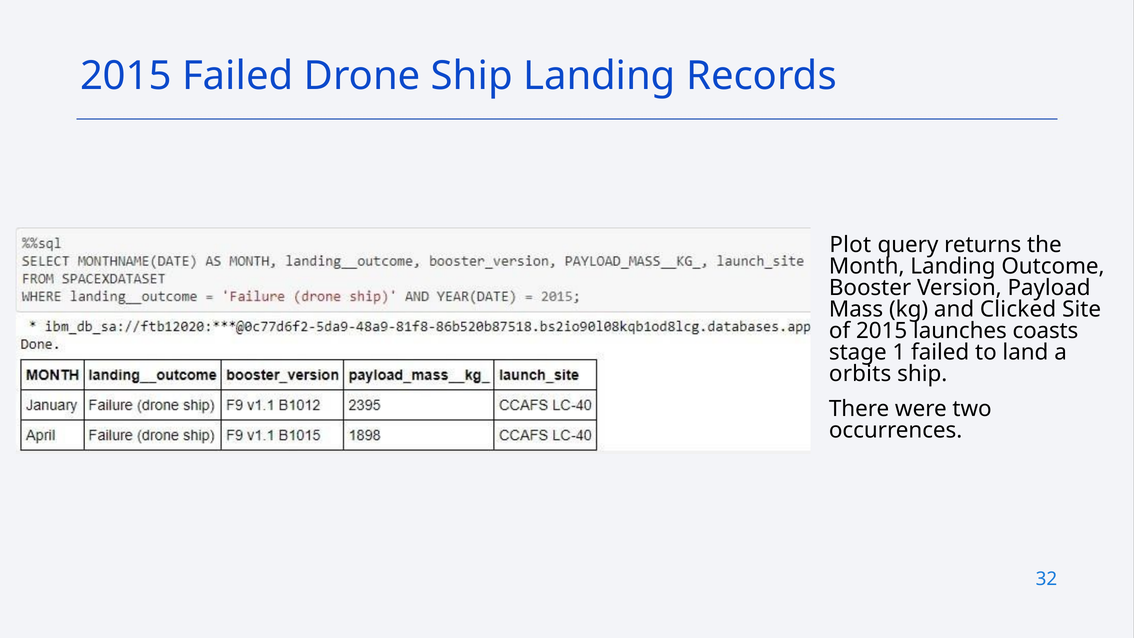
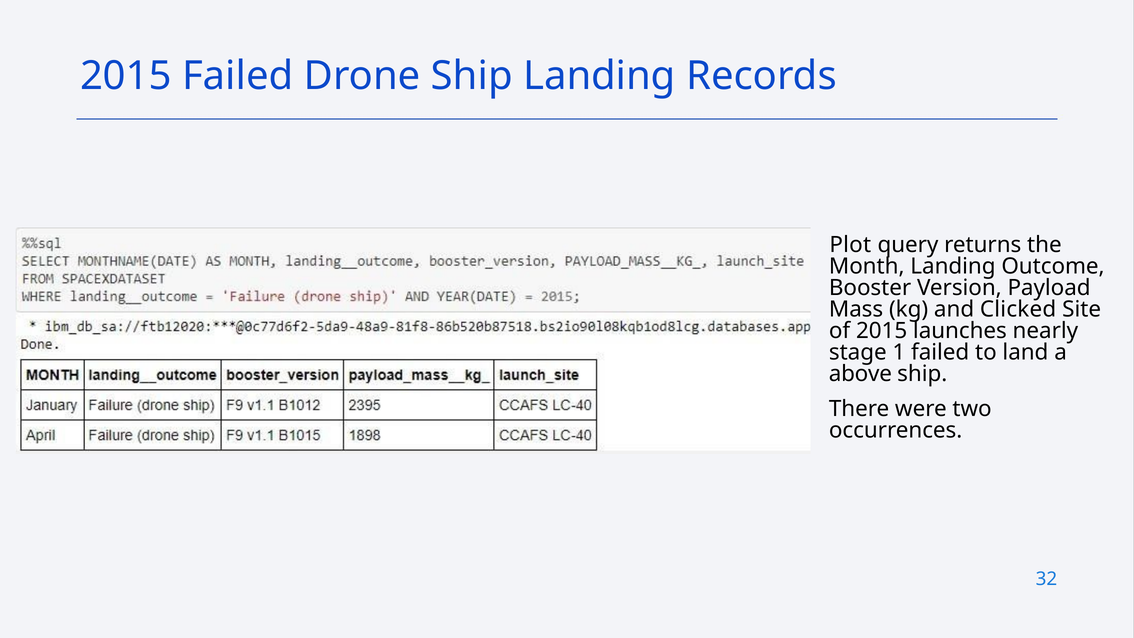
coasts: coasts -> nearly (1045, 331)
orbits: orbits -> above (860, 374)
